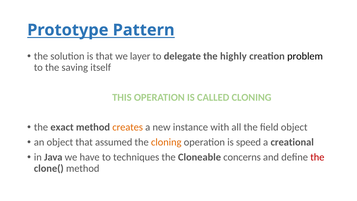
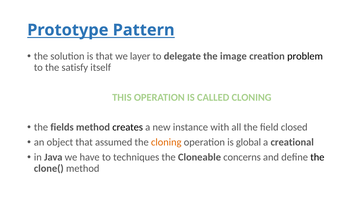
highly: highly -> image (233, 56)
saving: saving -> satisfy (75, 67)
exact: exact -> fields (62, 127)
creates colour: orange -> black (128, 127)
field object: object -> closed (294, 127)
speed: speed -> global (248, 142)
the colour: red -> black (317, 157)
